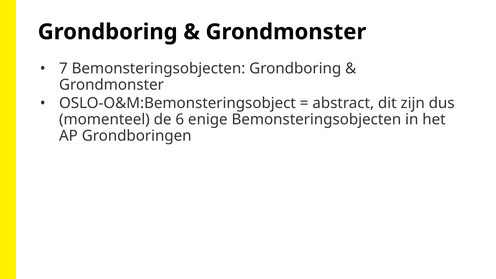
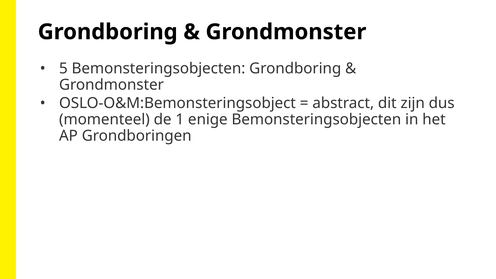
7: 7 -> 5 (63, 68)
6: 6 -> 1 (180, 120)
